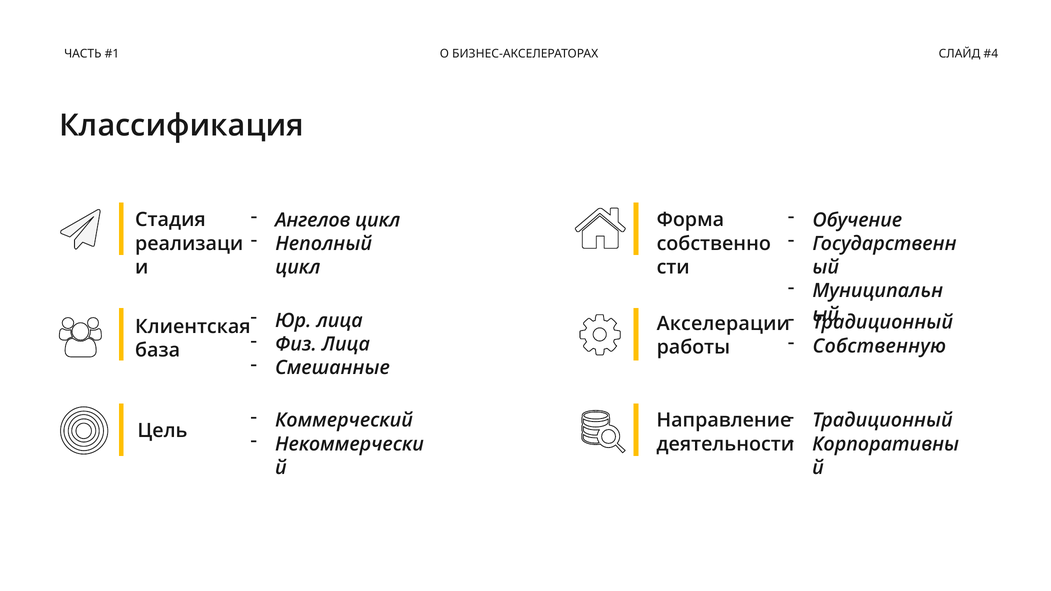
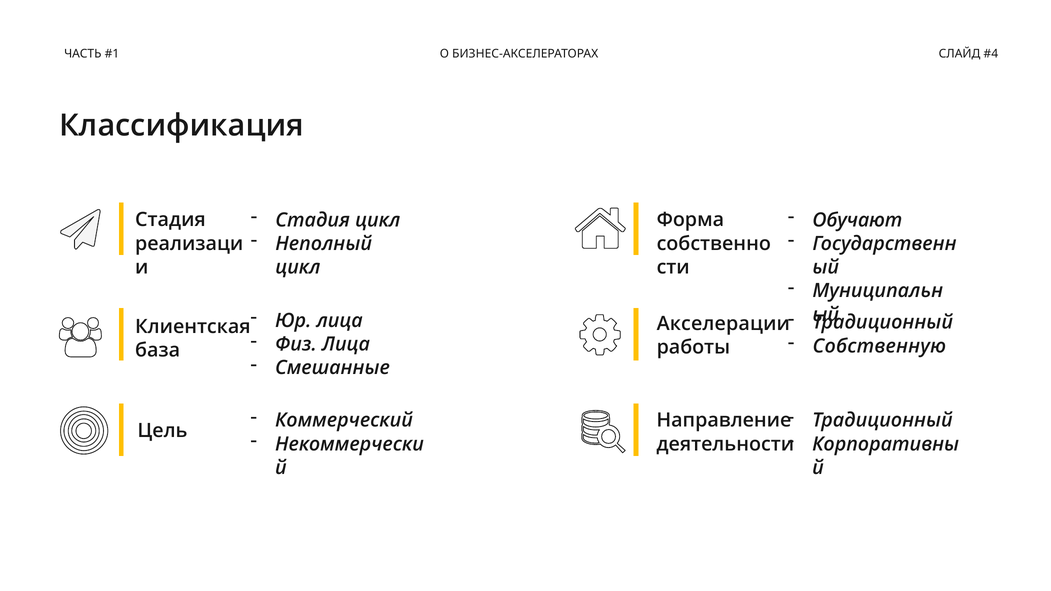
Ангелов: Ангелов -> Стадия (313, 220)
Обучение: Обучение -> Обучают (857, 220)
